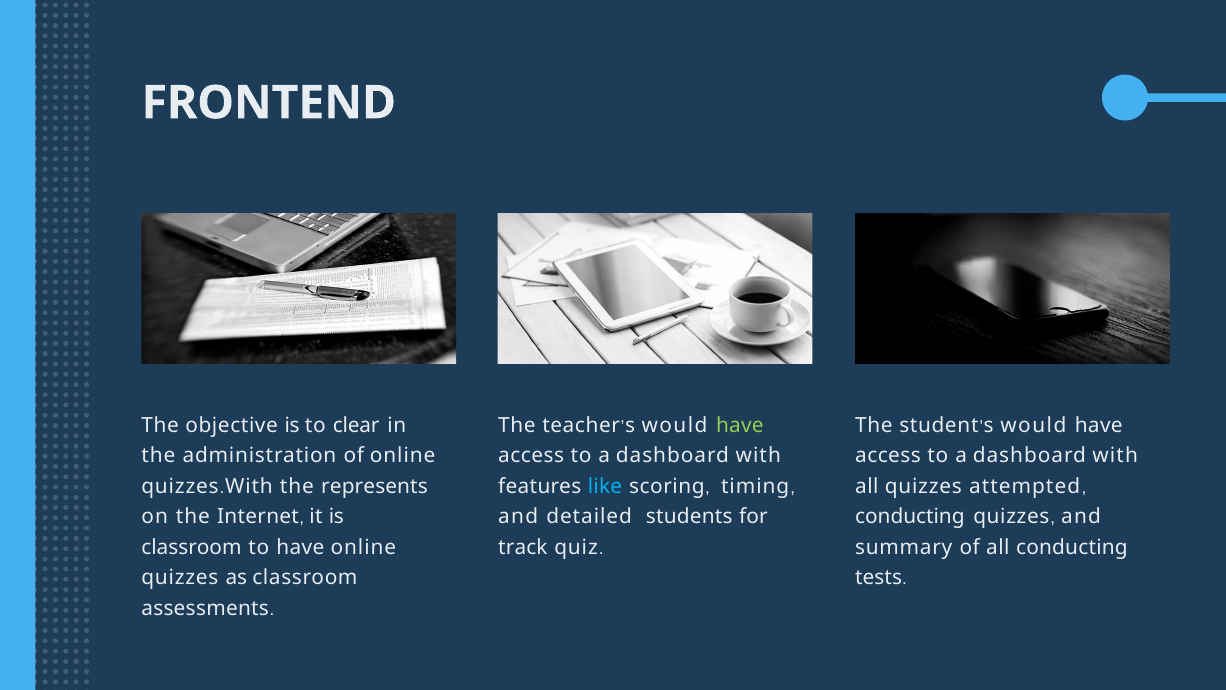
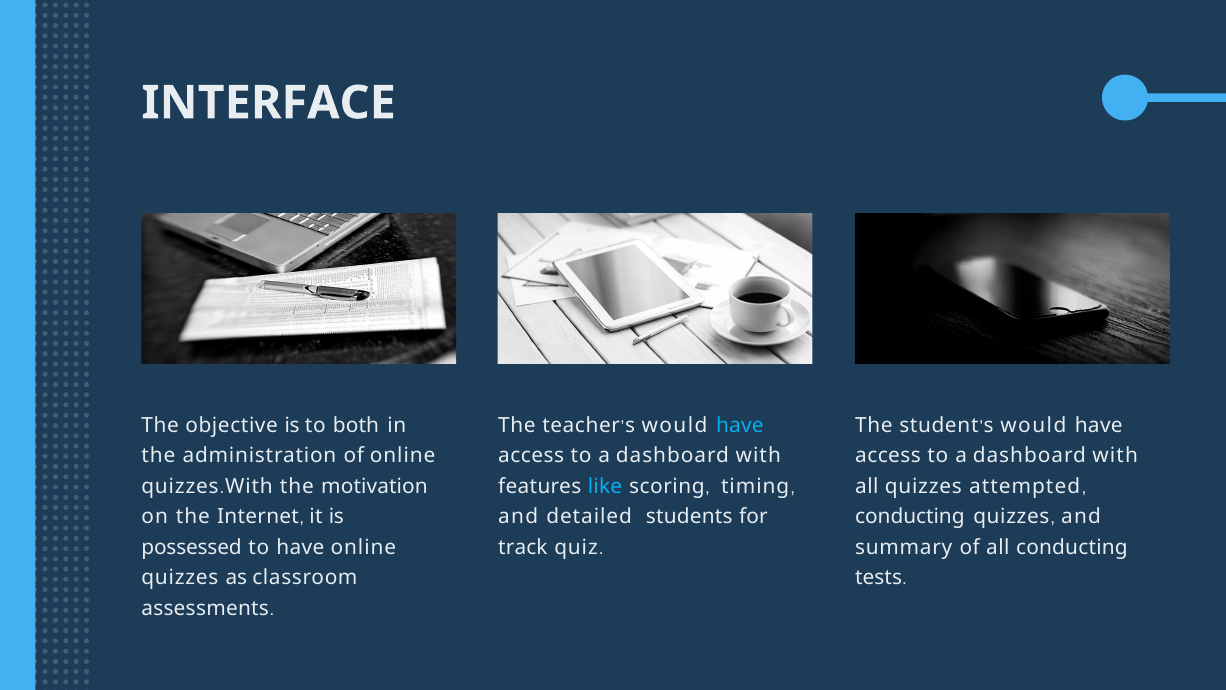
FRONTEND: FRONTEND -> INTERFACE (269, 103)
clear: clear -> both (356, 425)
have colour: light green -> light blue (740, 425)
represents: represents -> motivation (375, 486)
classroom: classroom -> possessed (192, 547)
